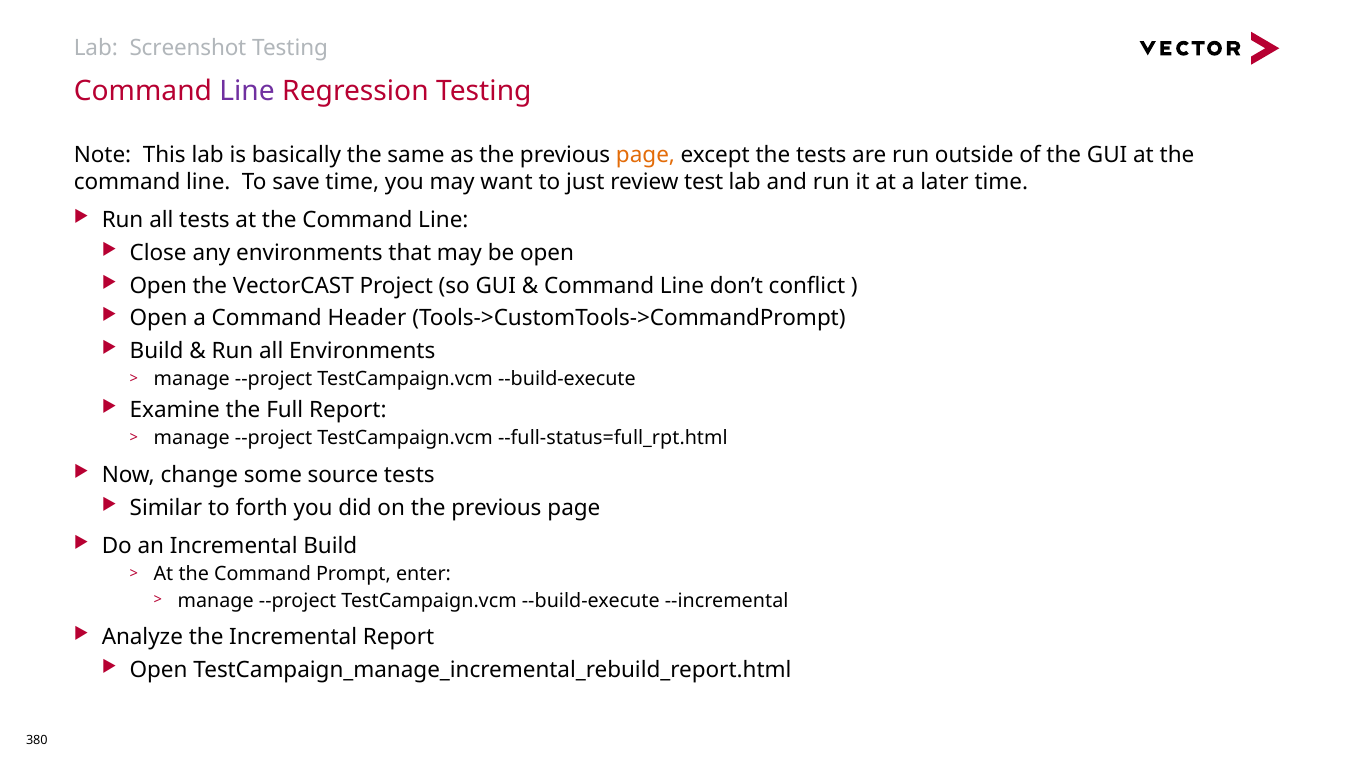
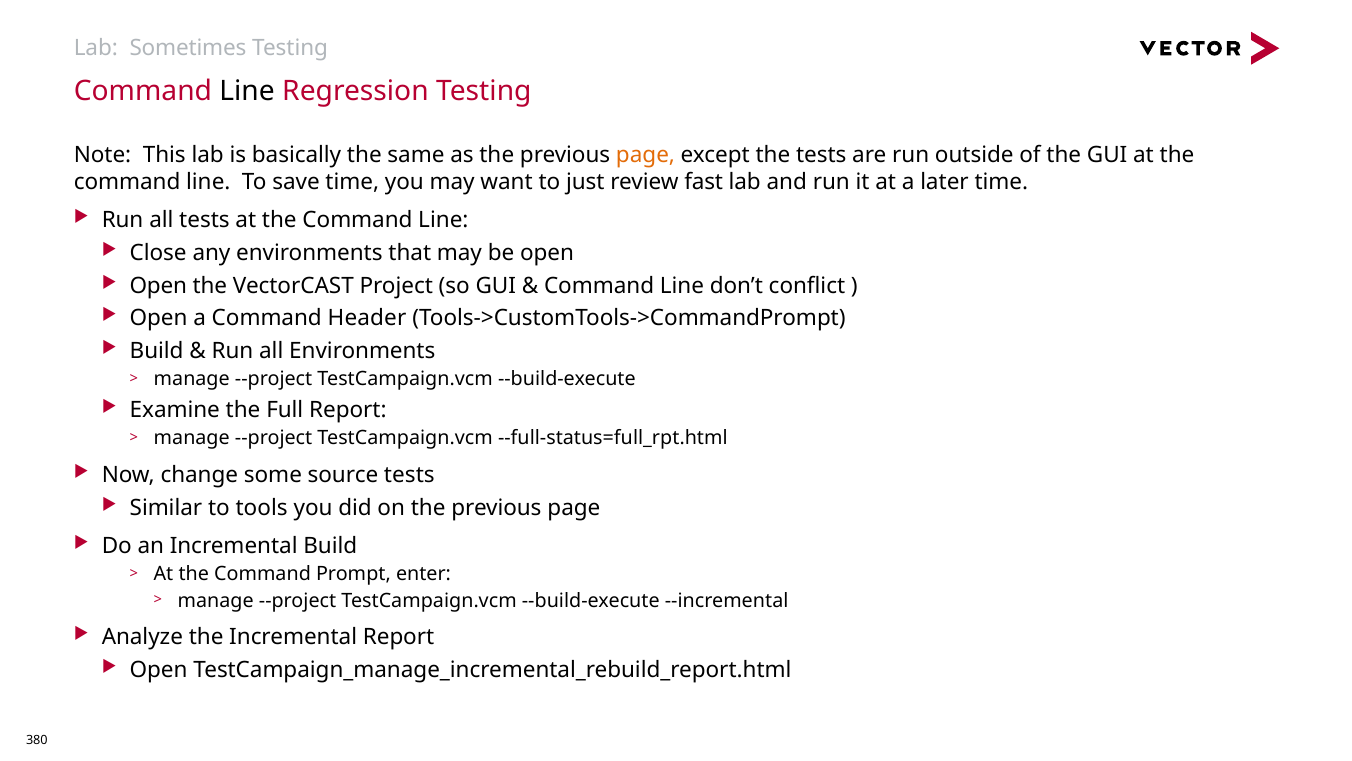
Screenshot: Screenshot -> Sometimes (188, 48)
Line colour: purple -> black (247, 91)
test: test -> fast (704, 182)
forth: forth -> tools (262, 507)
